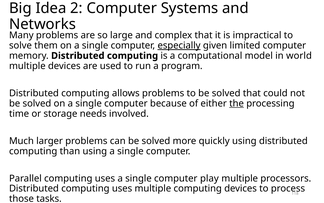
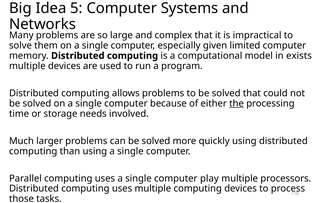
2: 2 -> 5 (76, 8)
especially underline: present -> none (179, 45)
world: world -> exists (299, 56)
